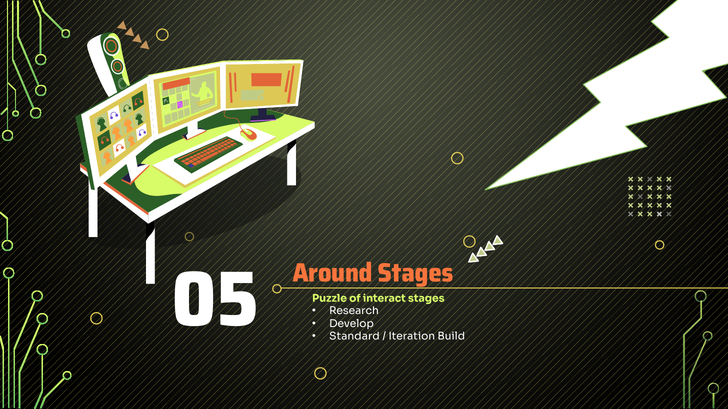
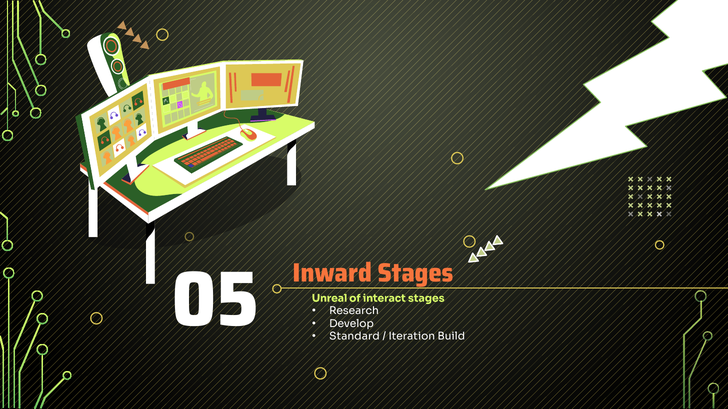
Around: Around -> Inward (332, 273)
Puzzle: Puzzle -> Unreal (330, 299)
